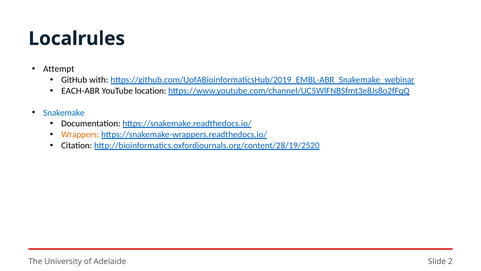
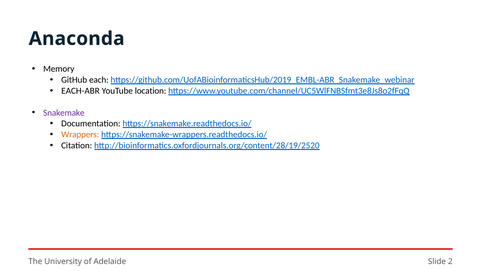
Localrules: Localrules -> Anaconda (77, 39)
Attempt: Attempt -> Memory (59, 69)
with: with -> each (99, 80)
Snakemake colour: blue -> purple (64, 113)
